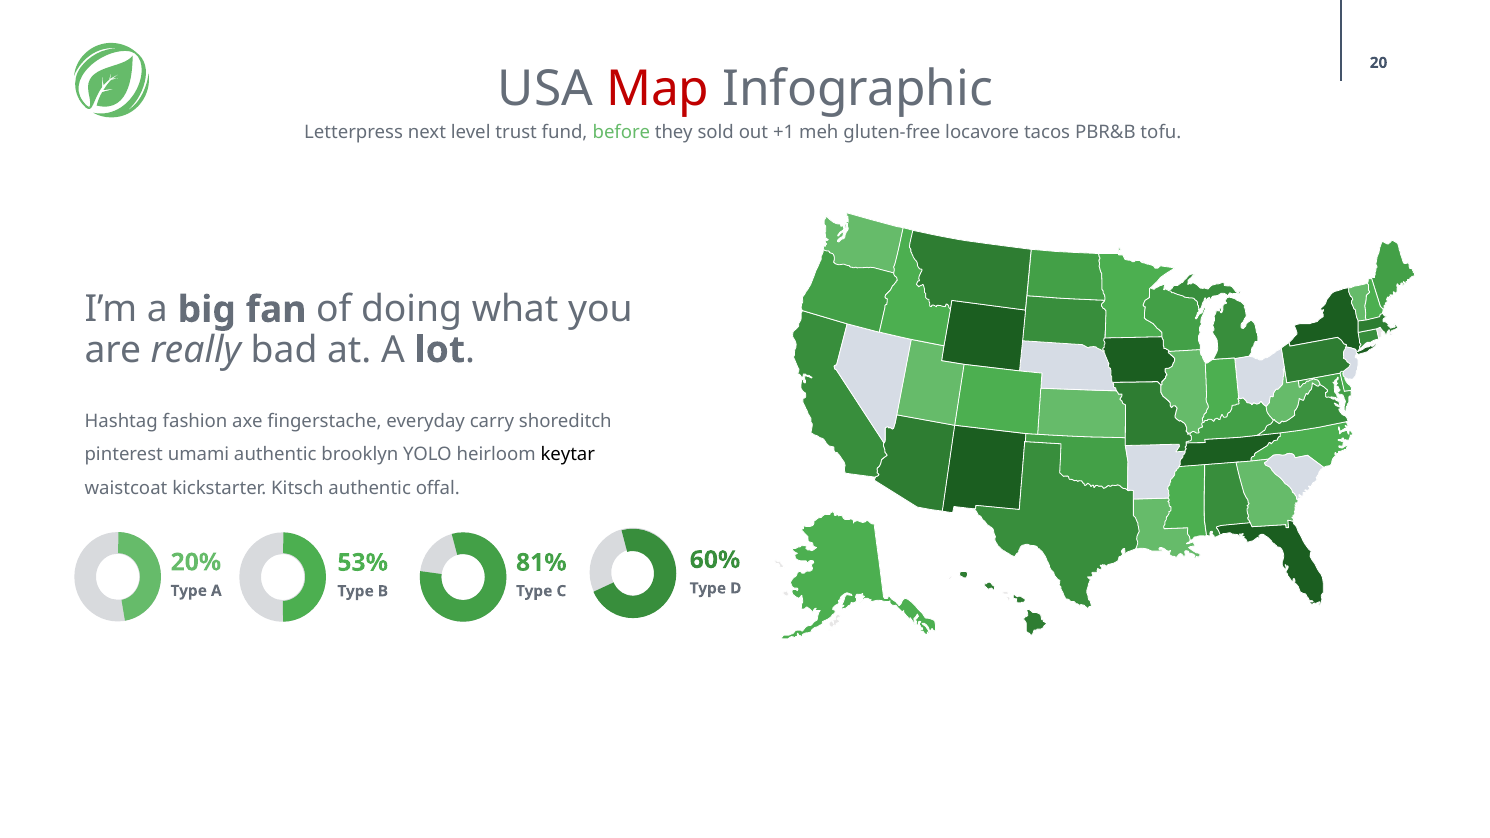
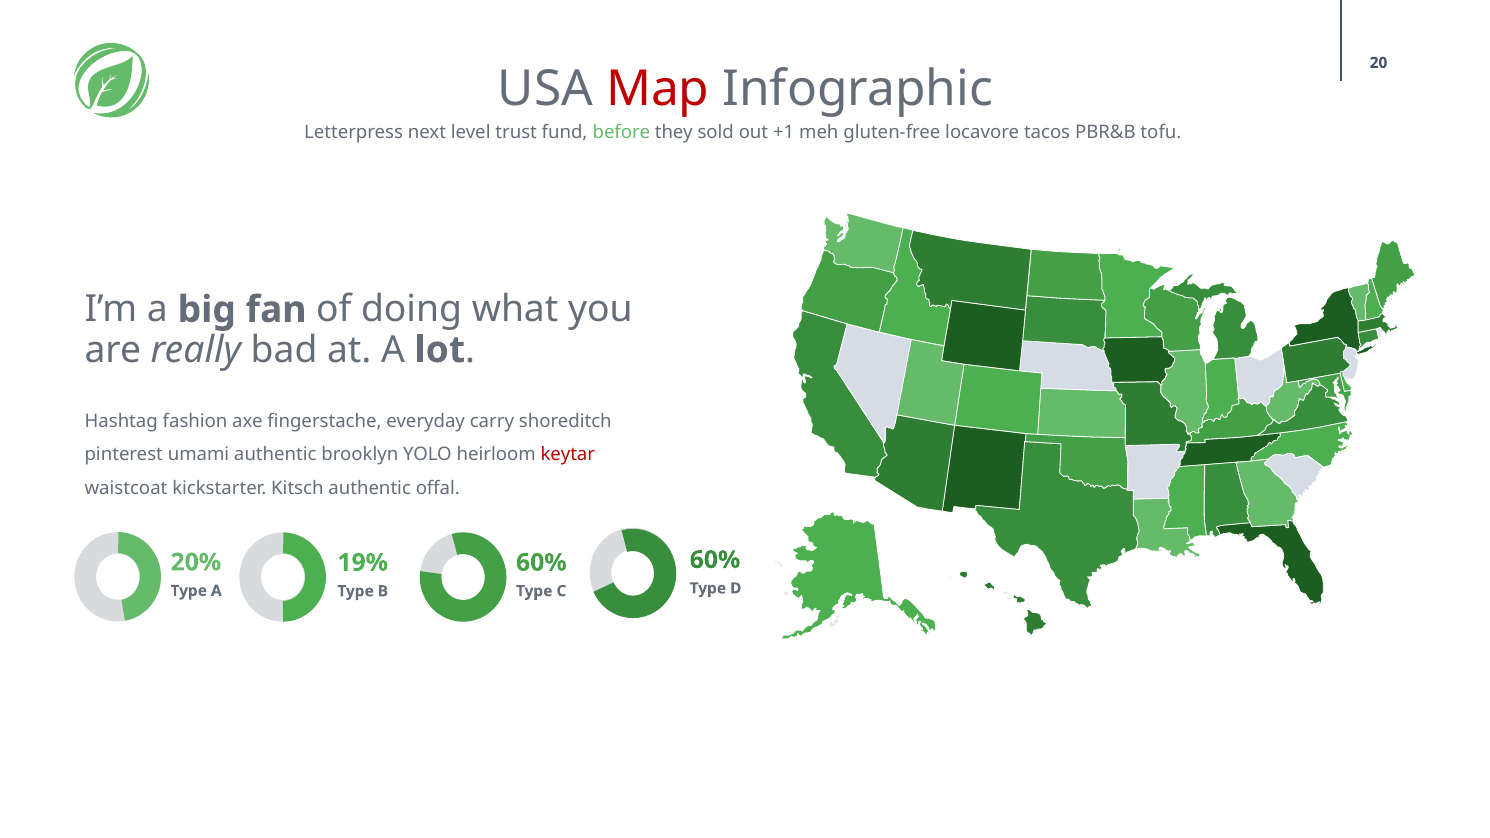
keytar colour: black -> red (568, 455)
81%: 81% -> 60% (541, 563)
53%: 53% -> 19% (363, 563)
